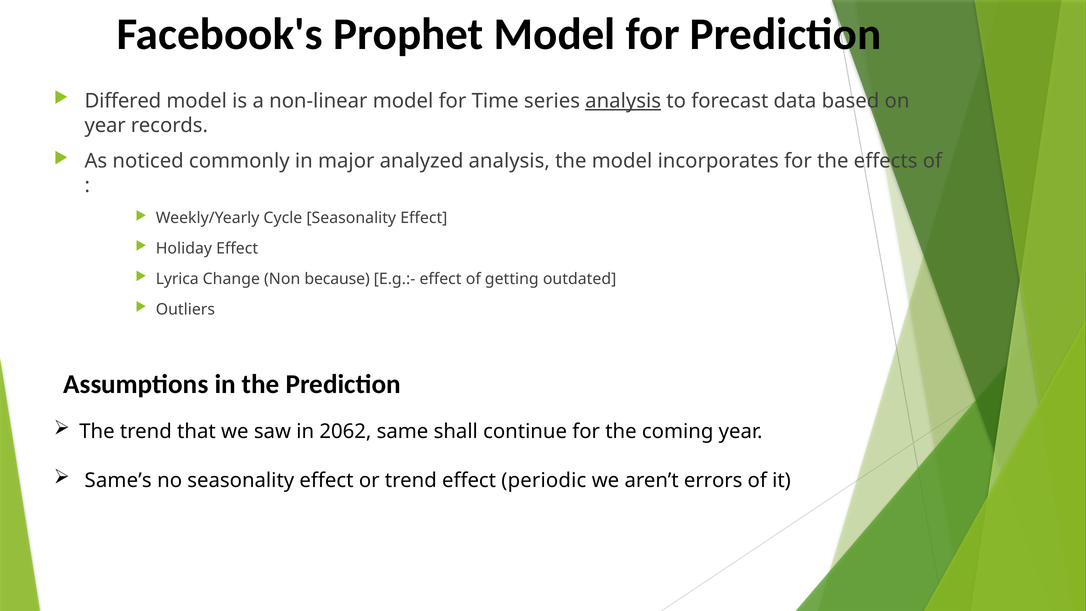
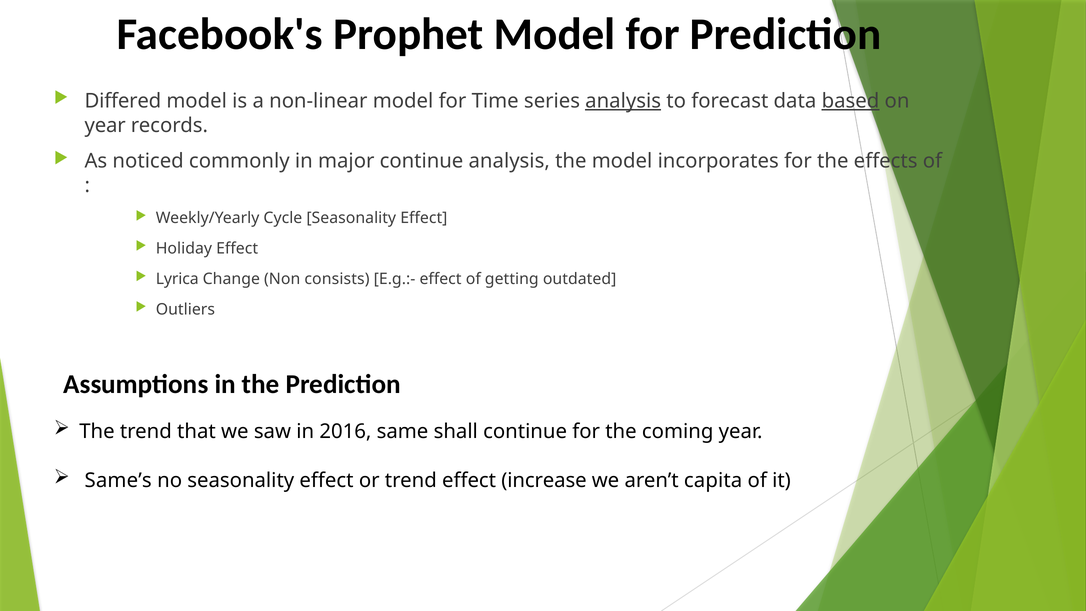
based underline: none -> present (851, 101)
major analyzed: analyzed -> continue (422, 161)
because: because -> consists (337, 279)
2062: 2062 -> 2016 (345, 431)
periodic: periodic -> increase (544, 480)
errors: errors -> capita (713, 480)
